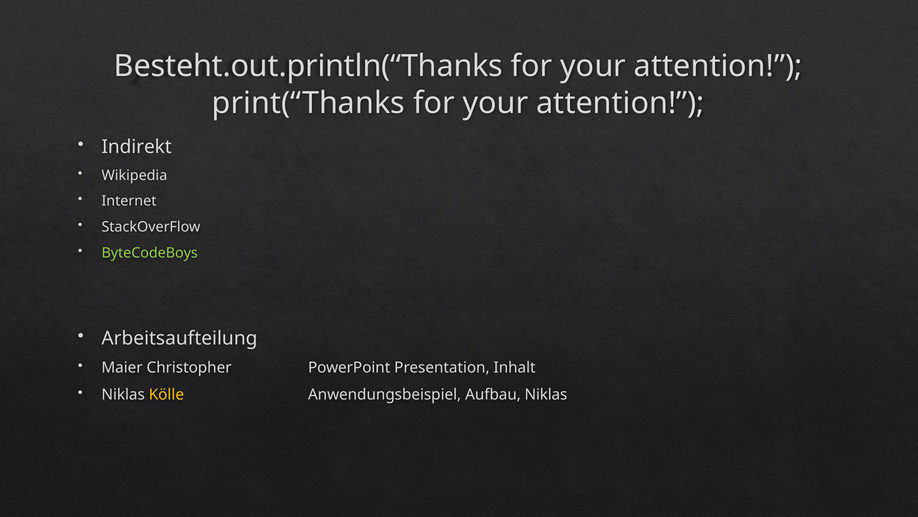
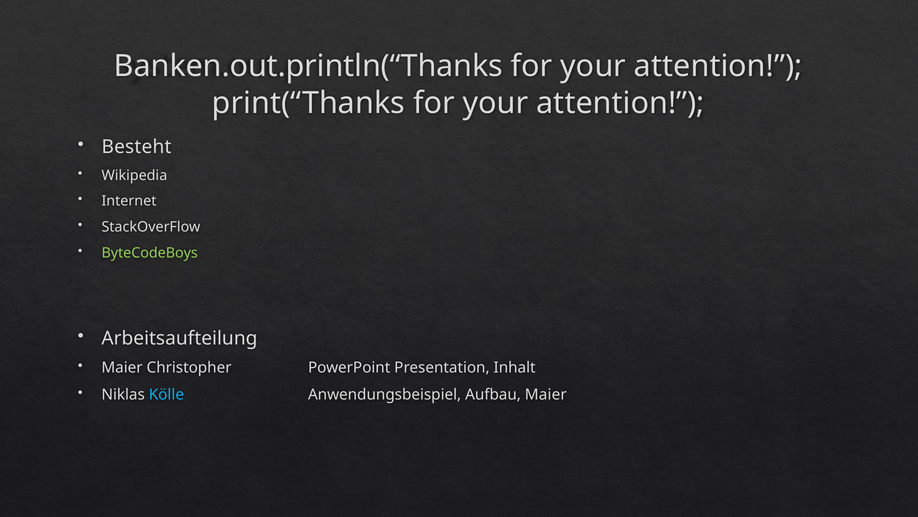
Besteht.out.println(“Thanks: Besteht.out.println(“Thanks -> Banken.out.println(“Thanks (308, 66)
Indirekt: Indirekt -> Besteht (136, 147)
Kölle colour: yellow -> light blue (166, 394)
Aufbau Niklas: Niklas -> Maier (546, 394)
